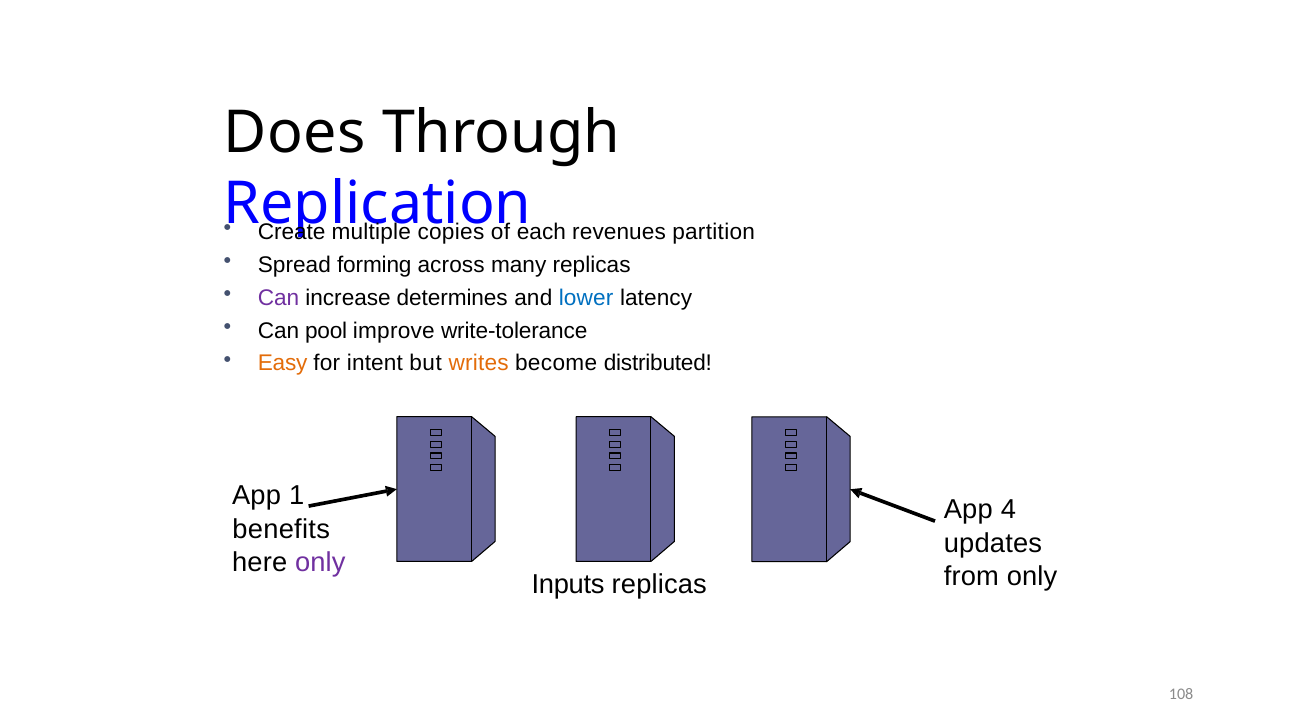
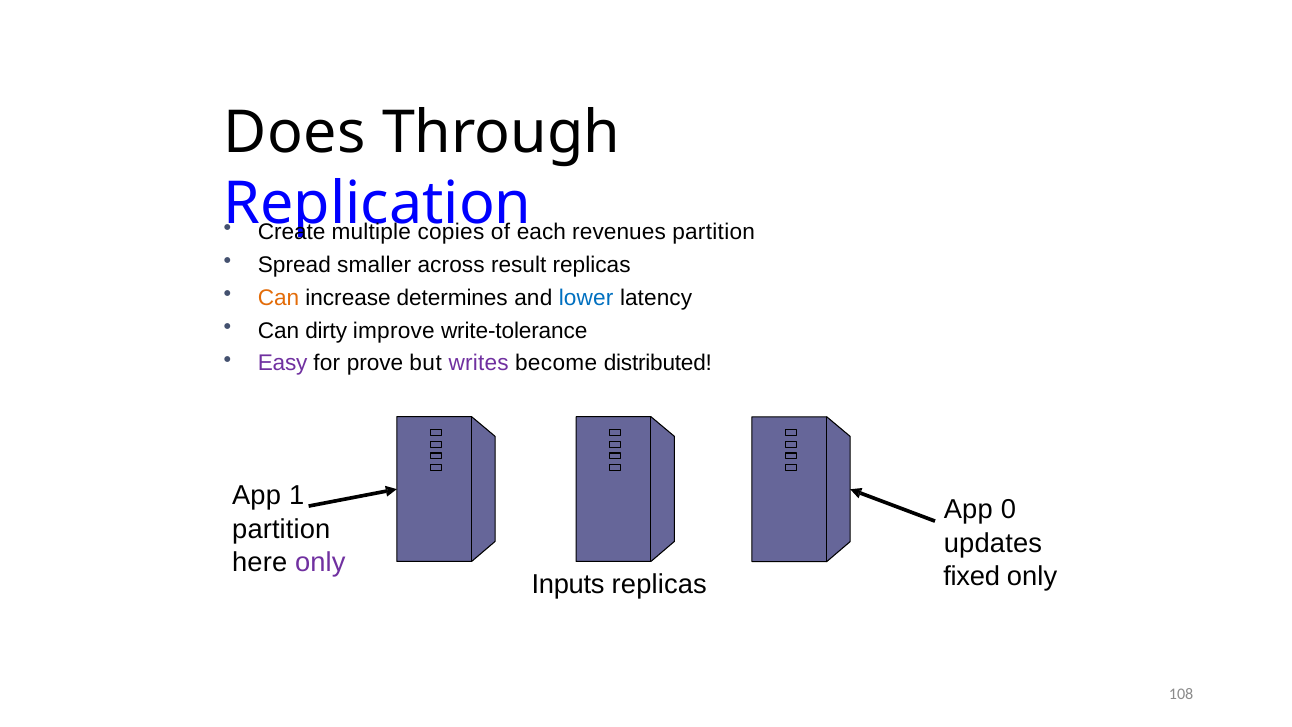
forming: forming -> smaller (374, 265)
many: many -> result (519, 265)
Can colour: purple -> orange (279, 298)
pool: pool -> dirty (326, 330)
Easy colour: orange -> purple (283, 363)
intent: intent -> prove (375, 363)
writes colour: orange -> purple (479, 363)
4: 4 -> 0 (1008, 509)
benefits: benefits -> partition (281, 529)
from: from -> fixed (972, 576)
